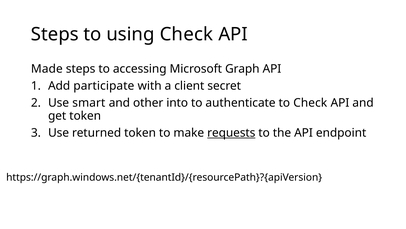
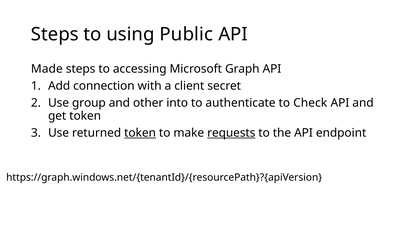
using Check: Check -> Public (186, 34)
participate: participate -> connection (104, 86)
smart: smart -> group (89, 103)
token underline: none -> present (140, 133)
